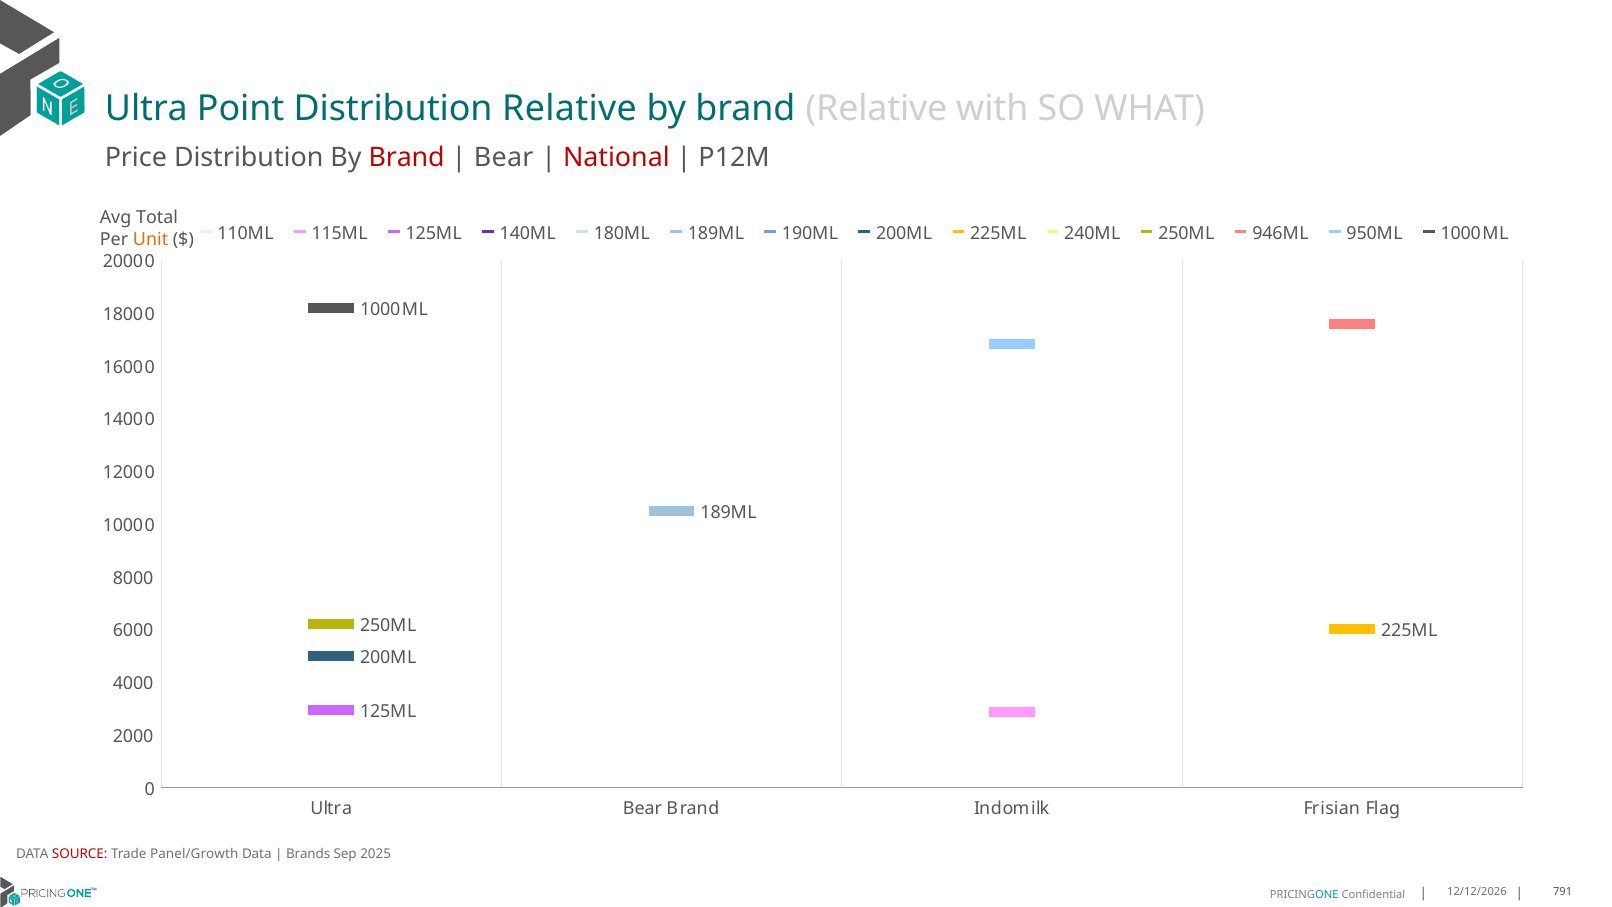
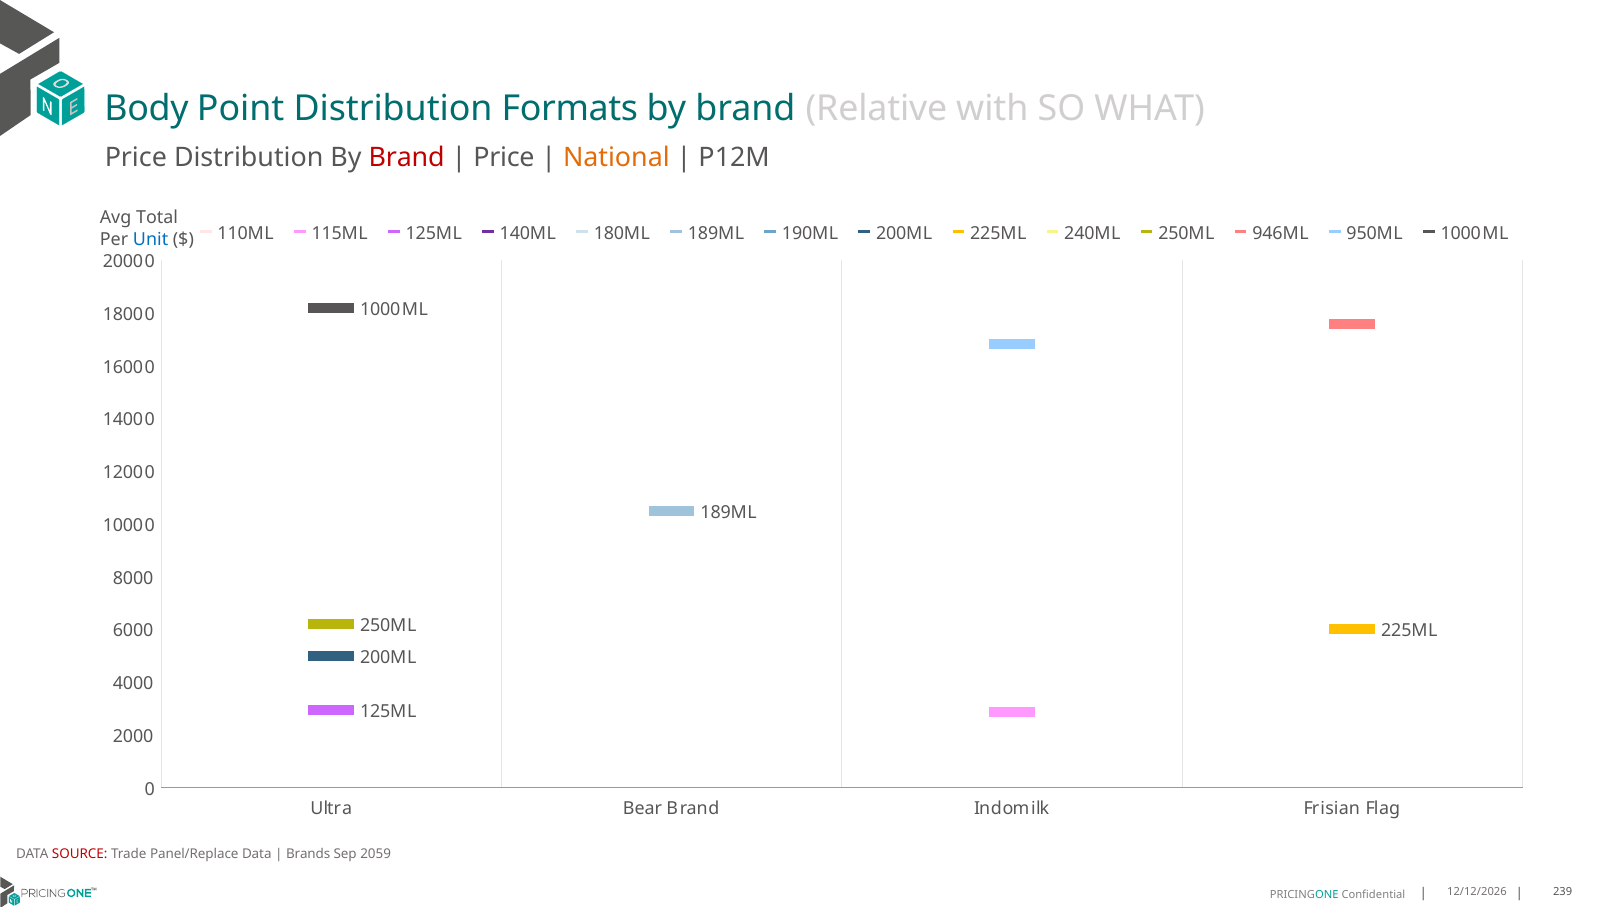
Ultra: Ultra -> Body (147, 108)
Distribution Relative: Relative -> Formats (570, 108)
Bear: Bear -> Price (504, 157)
National colour: red -> orange (616, 157)
Unit colour: orange -> blue (151, 239)
Panel/Growth: Panel/Growth -> Panel/Replace (194, 854)
2025: 2025 -> 2059 (376, 854)
791: 791 -> 239 (1563, 892)
